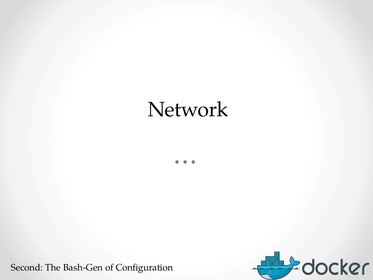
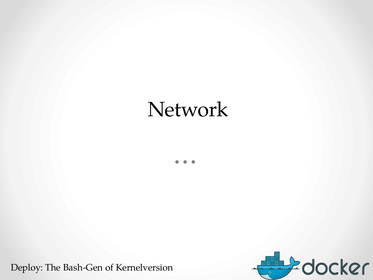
Second: Second -> Deploy (27, 267)
Configuration: Configuration -> Kernelversion (144, 267)
